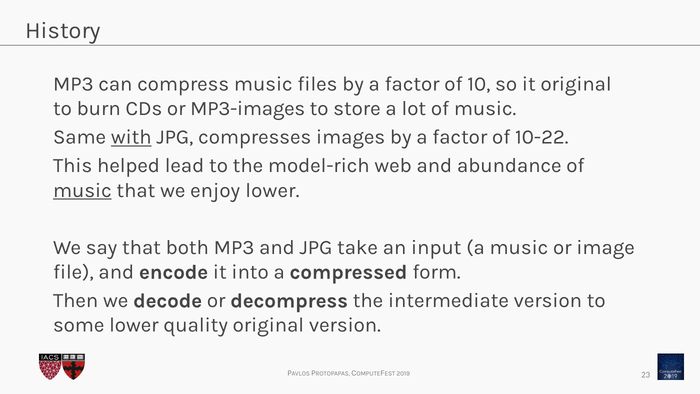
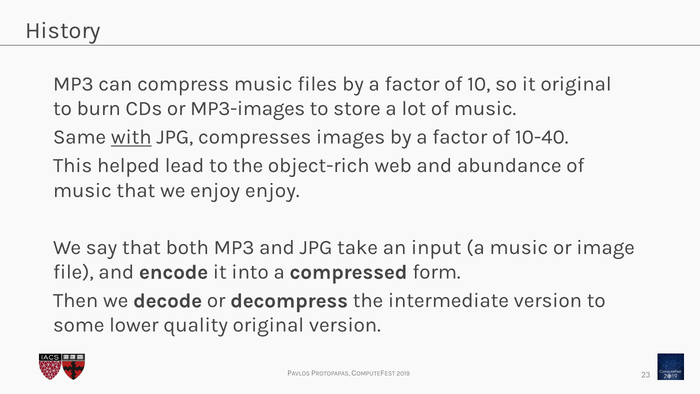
10-22: 10-22 -> 10-40 (542, 137)
model-rich: model-rich -> object-rich (319, 166)
music underline: present -> none (82, 190)
enjoy lower: lower -> enjoy (272, 190)
